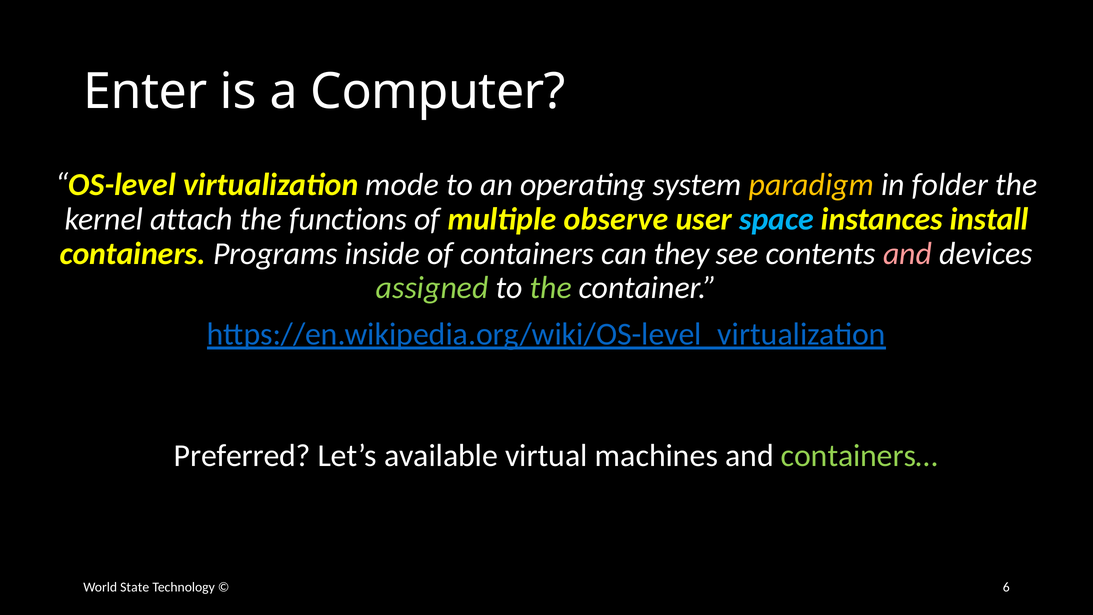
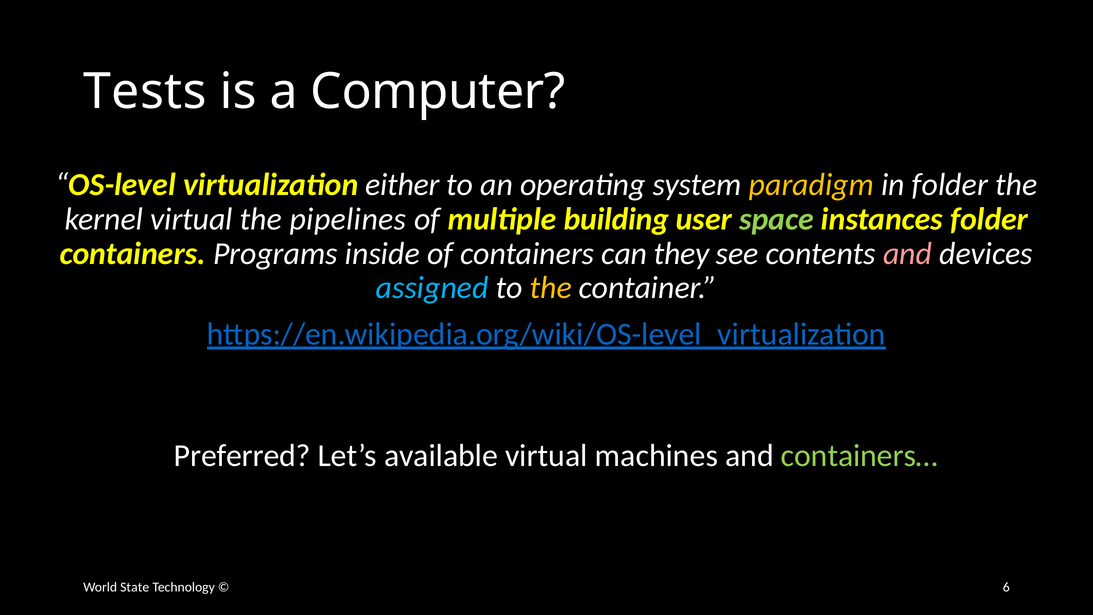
Enter: Enter -> Tests (145, 92)
mode: mode -> either (402, 185)
kernel attach: attach -> virtual (192, 219)
functions: functions -> pipelines (348, 219)
observe: observe -> building (616, 219)
space colour: light blue -> light green (776, 219)
instances install: install -> folder (989, 219)
assigned colour: light green -> light blue (432, 288)
the colour: light green -> yellow (551, 288)
